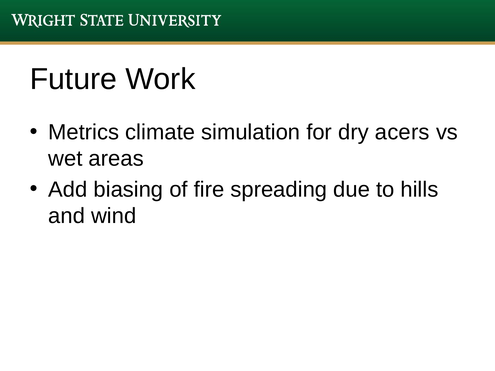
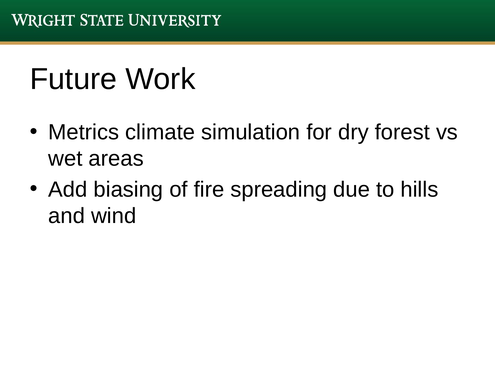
acers: acers -> forest (402, 132)
